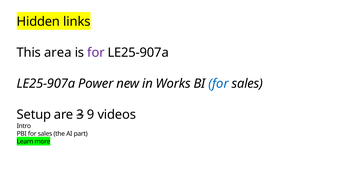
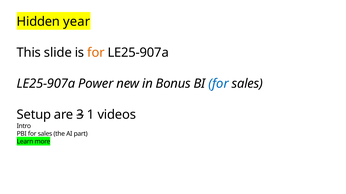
links: links -> year (77, 22)
area: area -> slide (58, 53)
for colour: purple -> orange (96, 53)
Works: Works -> Bonus (173, 84)
9: 9 -> 1 (91, 115)
